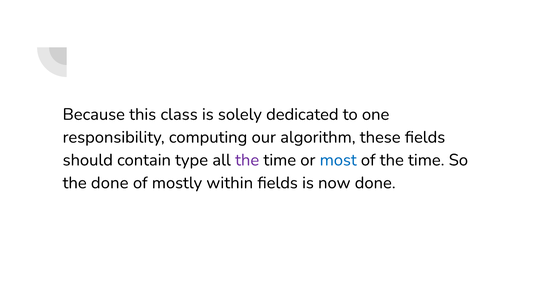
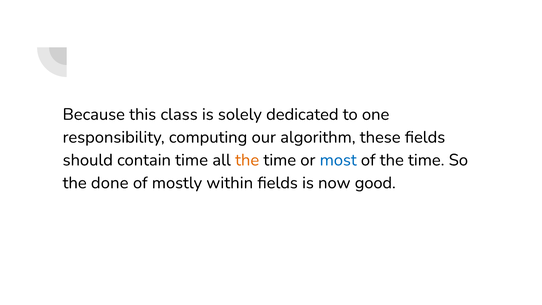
contain type: type -> time (192, 160)
the colour: purple -> orange (247, 160)
now done: done -> good (375, 183)
